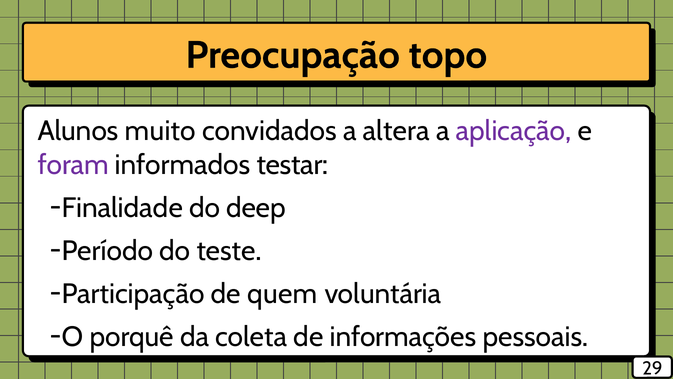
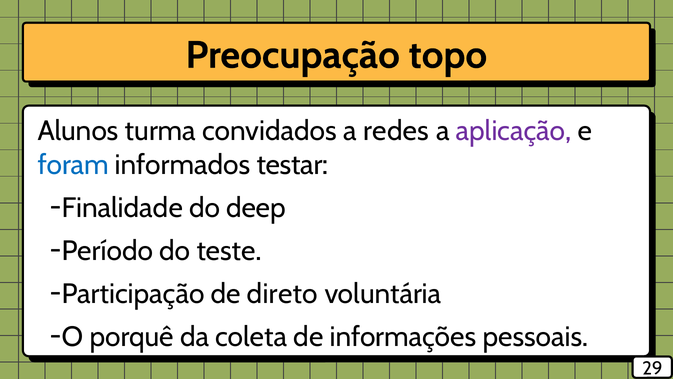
muito: muito -> turma (160, 131)
altera: altera -> redes (396, 131)
foram colour: purple -> blue (73, 165)
quem: quem -> direto (282, 294)
